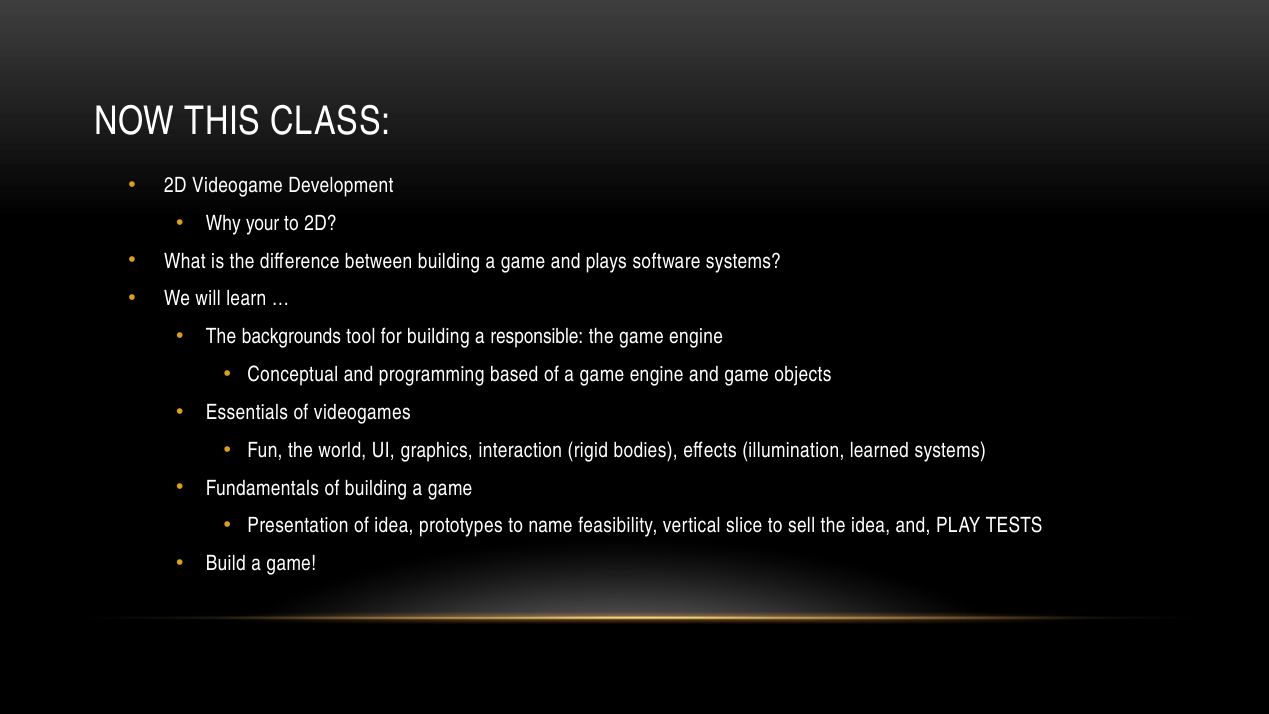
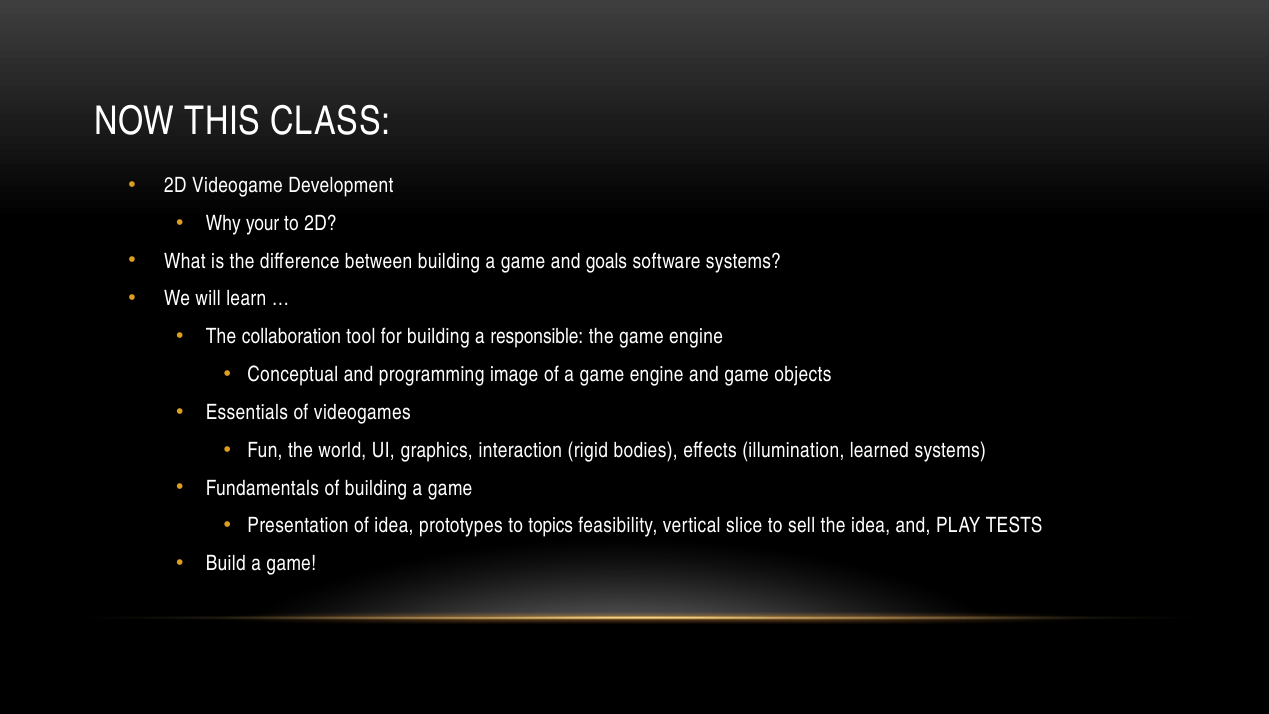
plays: plays -> goals (606, 261)
backgrounds: backgrounds -> collaboration (291, 337)
based: based -> image (514, 375)
name: name -> topics (551, 526)
